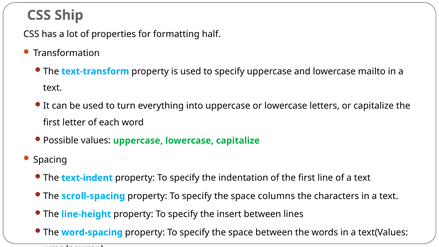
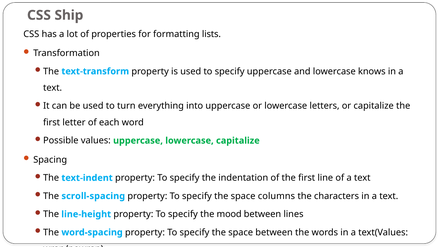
half: half -> lists (211, 34)
mailto: mailto -> knows (372, 71)
insert: insert -> mood (229, 214)
